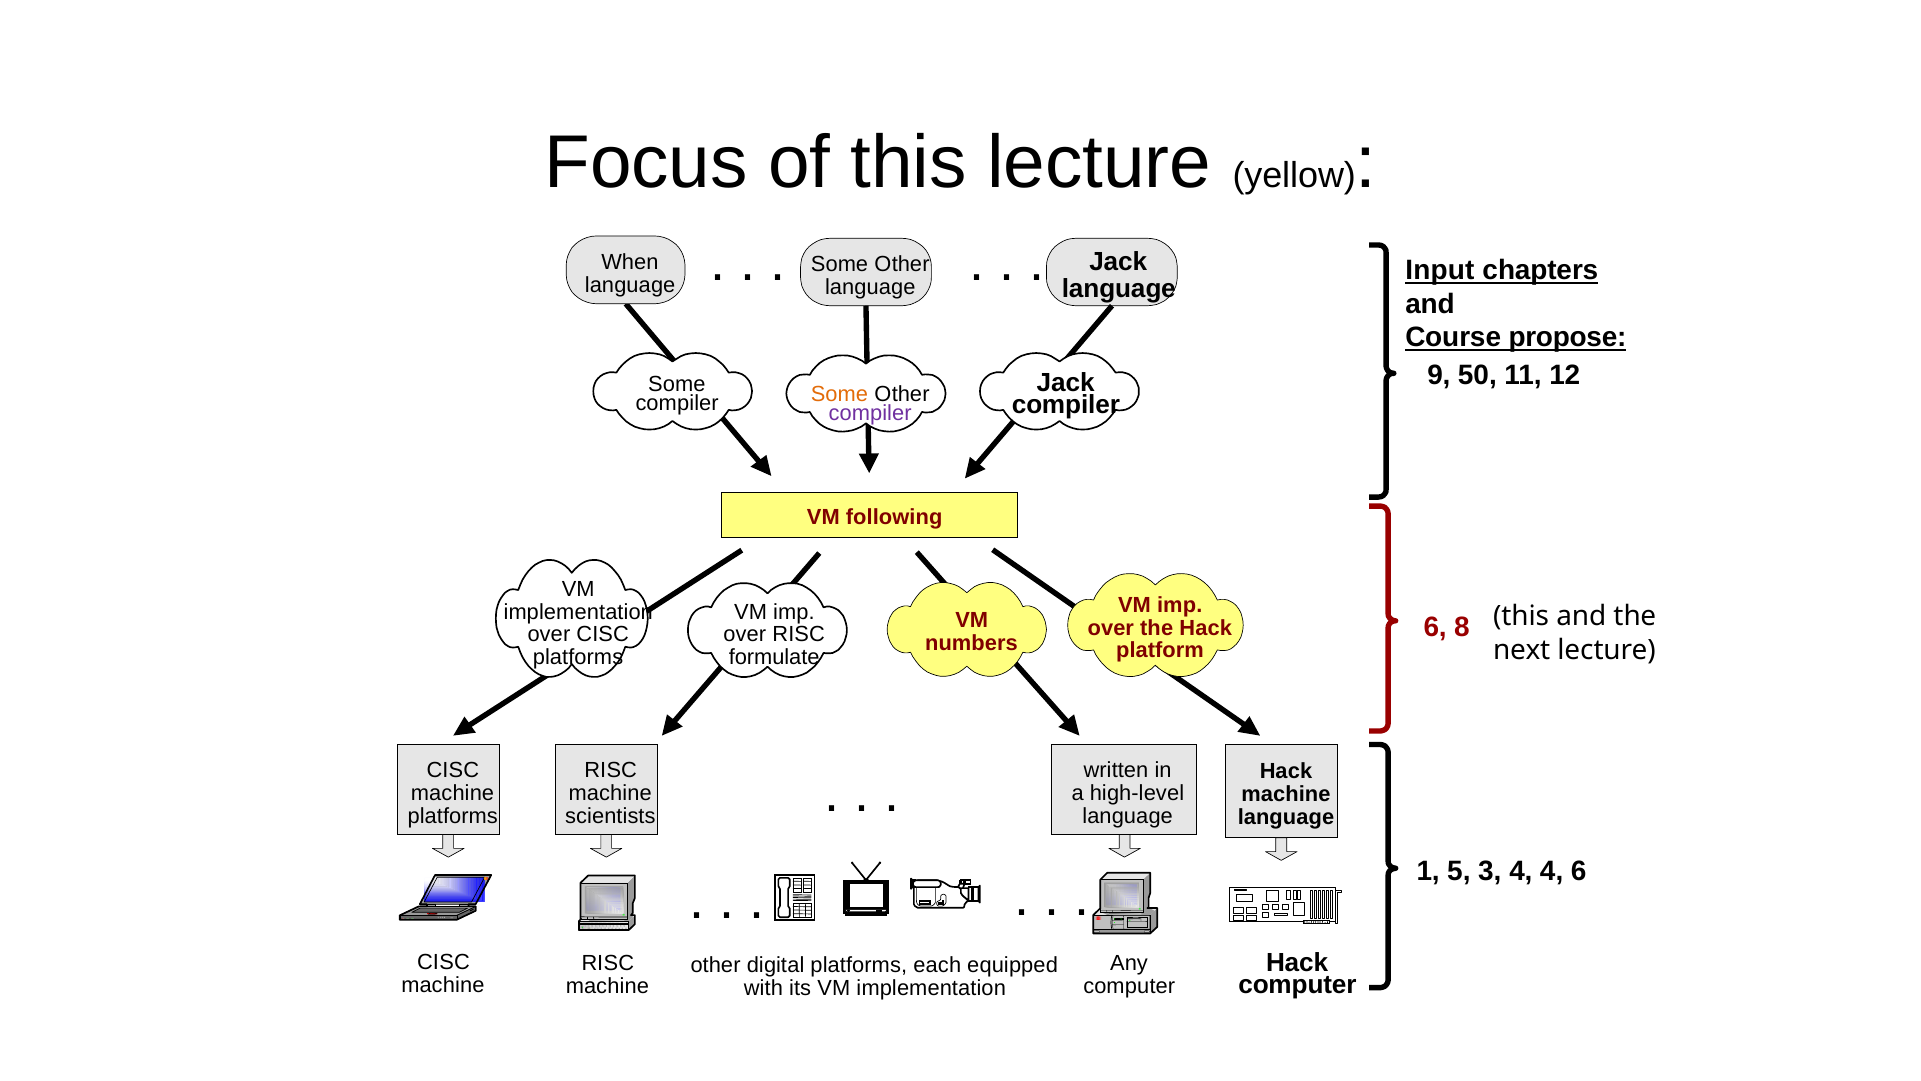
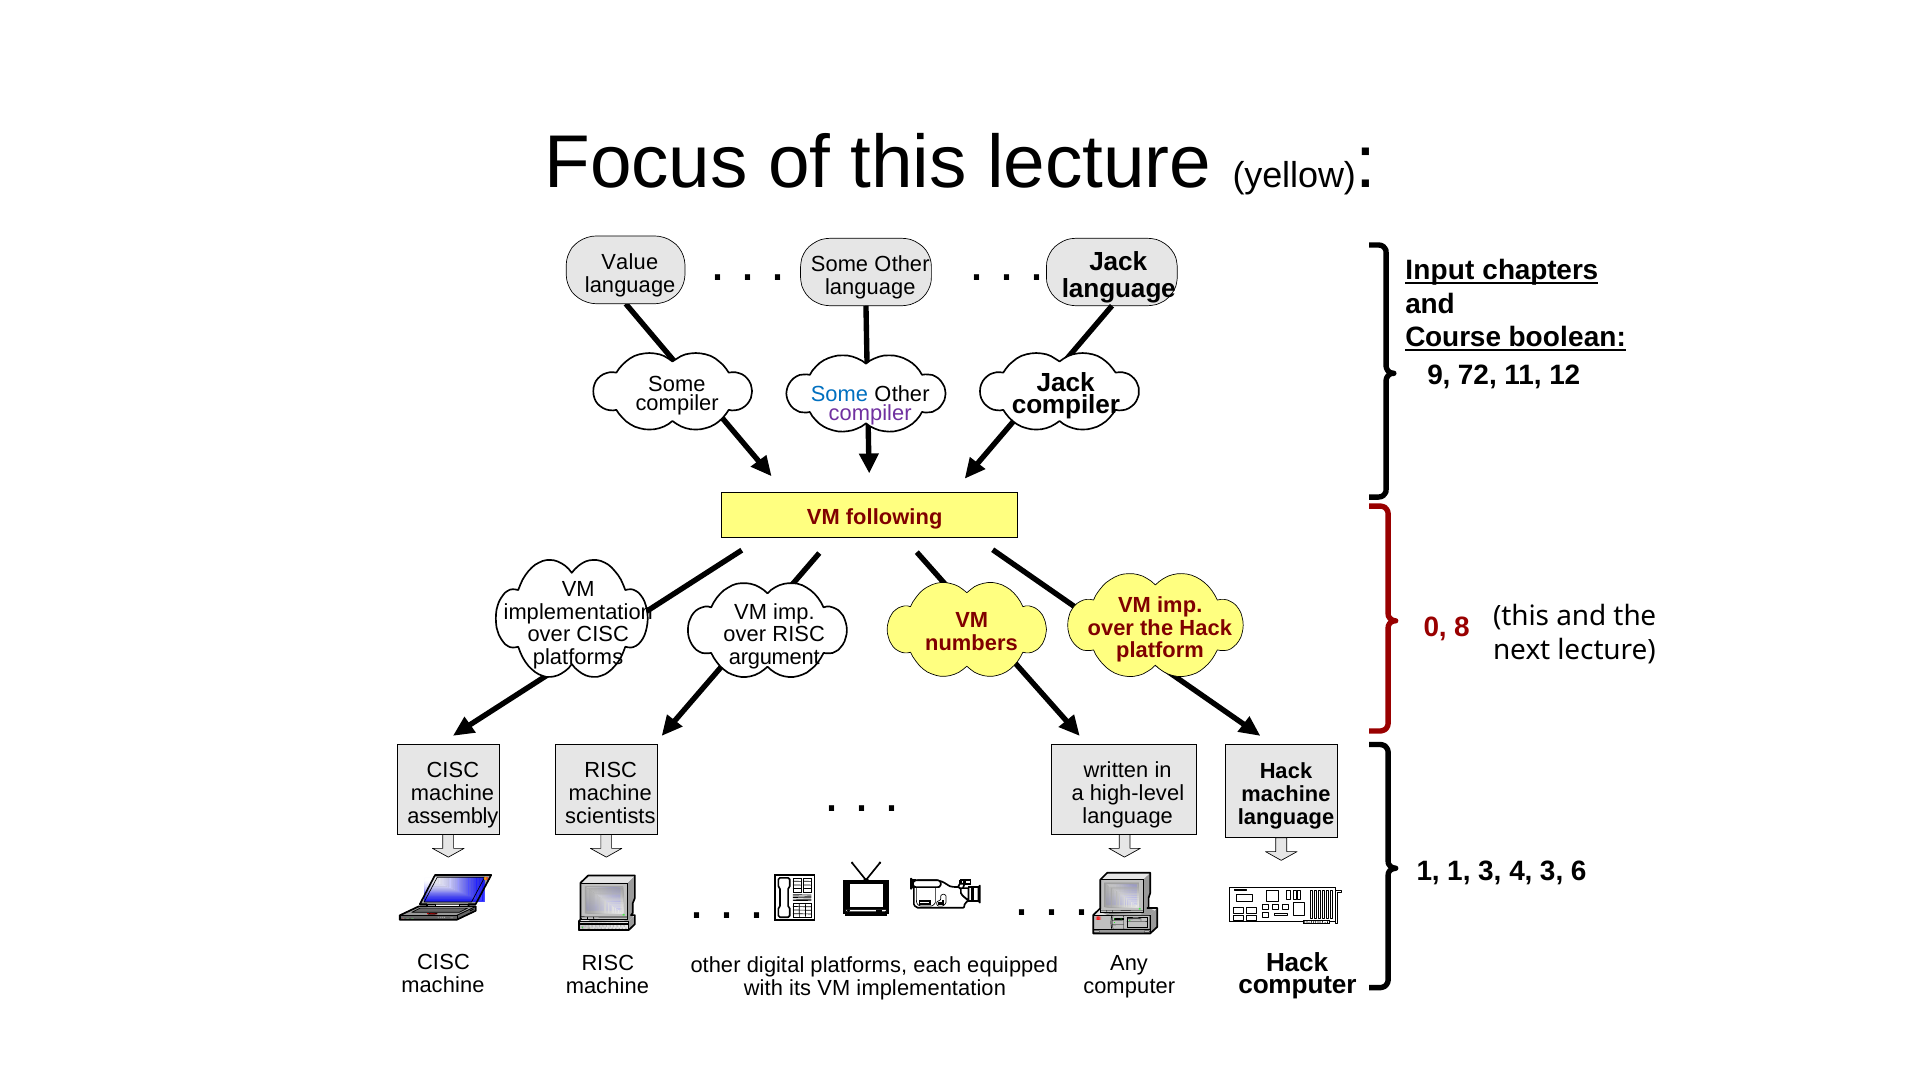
When: When -> Value (630, 262)
propose: propose -> boolean (1567, 338)
50: 50 -> 72 (1477, 375)
Some colour: orange -> blue (839, 395)
6: 6 -> 0 (1435, 627)
formulate: formulate -> argument (774, 657)
platforms: platforms -> assembly (453, 815)
1 5: 5 -> 1 (1459, 870)
4 4: 4 -> 3 (1552, 870)
